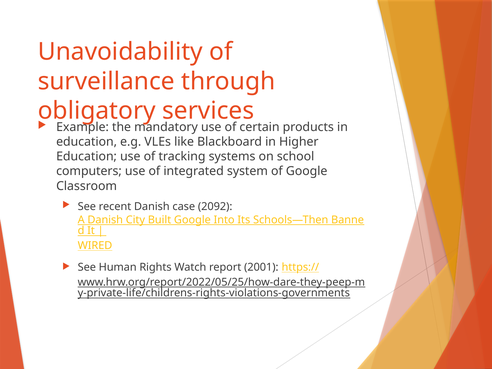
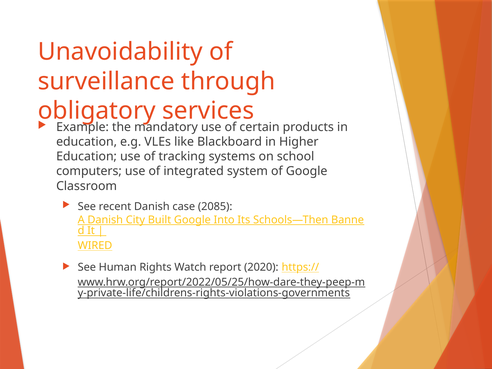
2092: 2092 -> 2085 (215, 207)
2001: 2001 -> 2020 (261, 267)
